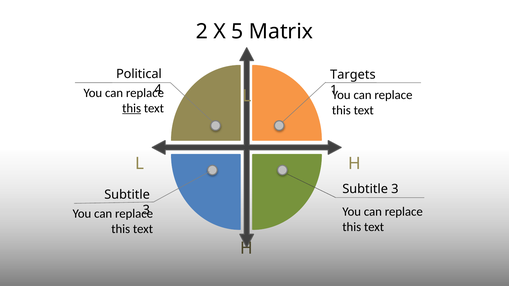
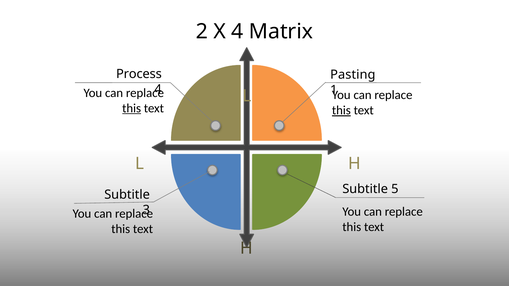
X 5: 5 -> 4 (237, 32)
Political: Political -> Process (139, 74)
Targets: Targets -> Pasting (353, 75)
this underline: none -> present (341, 110)
3: 3 -> 5 (395, 189)
